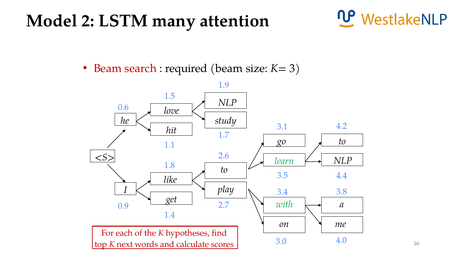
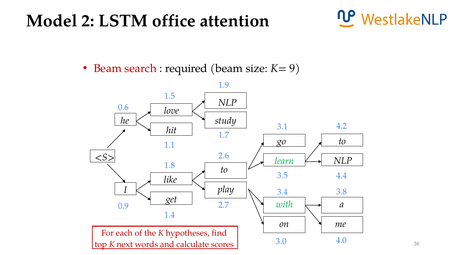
many: many -> office (174, 21)
3: 3 -> 9 (295, 69)
